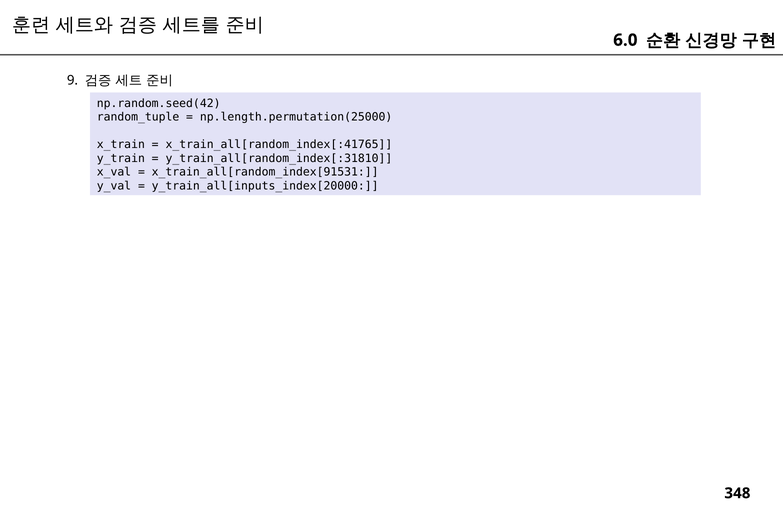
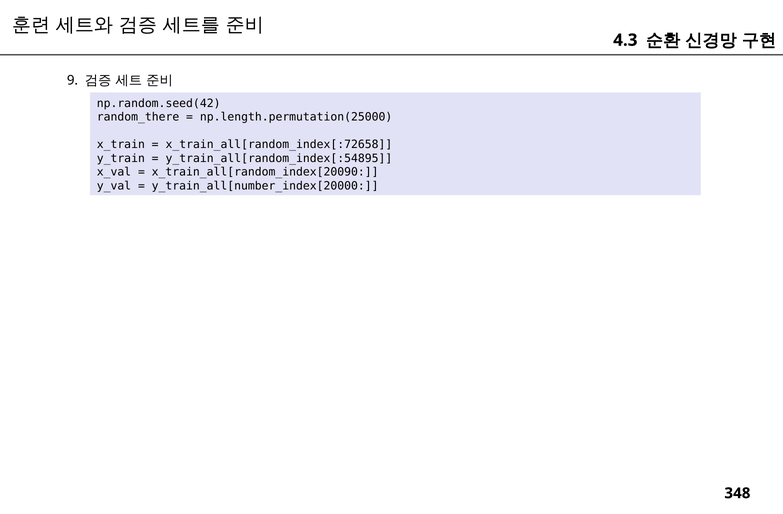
6.0: 6.0 -> 4.3 (625, 40)
random_tuple: random_tuple -> random_there (138, 117)
x_train_all[random_index[:41765: x_train_all[random_index[:41765 -> x_train_all[random_index[:72658 (279, 145)
y_train_all[random_index[:31810: y_train_all[random_index[:31810 -> y_train_all[random_index[:54895 (279, 158)
x_train_all[random_index[91531: x_train_all[random_index[91531 -> x_train_all[random_index[20090 (265, 172)
y_train_all[inputs_index[20000: y_train_all[inputs_index[20000 -> y_train_all[number_index[20000 (265, 186)
